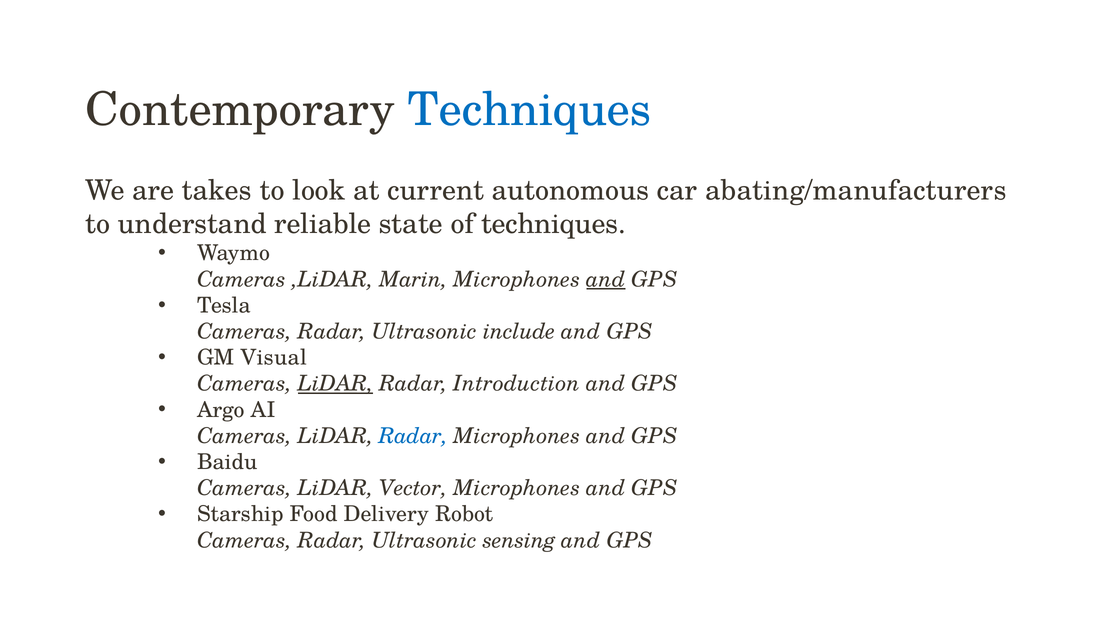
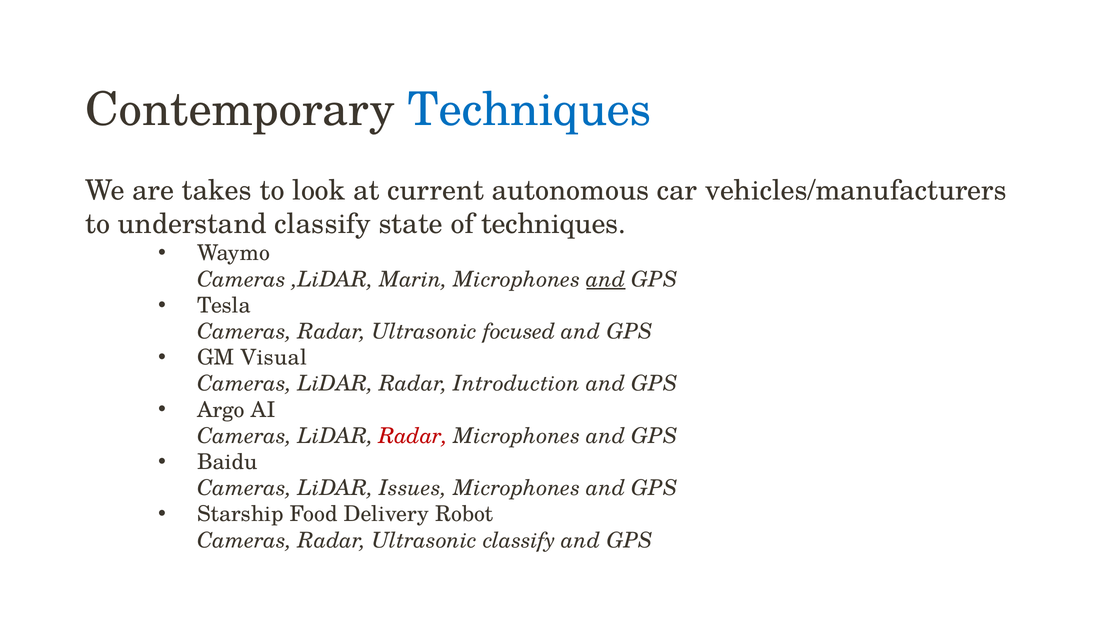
abating/manufacturers: abating/manufacturers -> vehicles/manufacturers (856, 190)
understand reliable: reliable -> classify (323, 224)
include: include -> focused (519, 332)
LiDAR underline: present -> none (336, 384)
Radar colour: blue -> red (413, 436)
Vector: Vector -> Issues (413, 488)
Ultrasonic sensing: sensing -> classify (519, 540)
